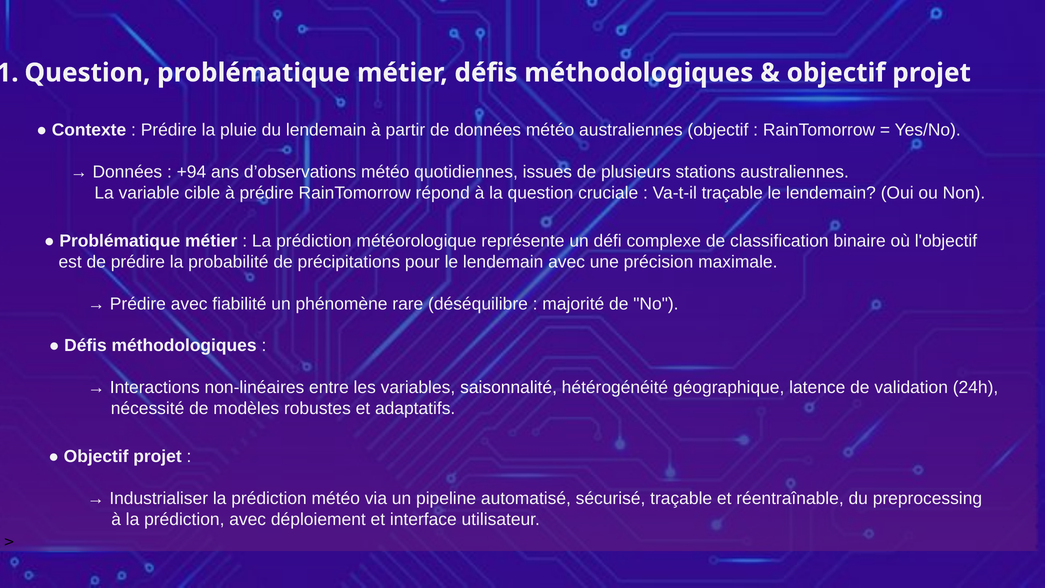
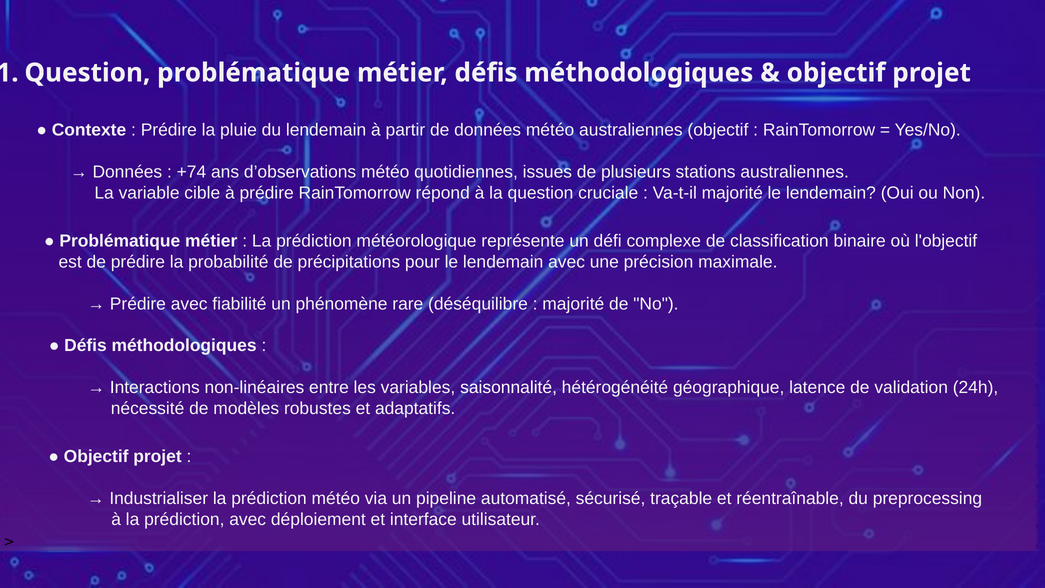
+94: +94 -> +74 (191, 172)
Va-t-il traçable: traçable -> majorité (732, 193)
